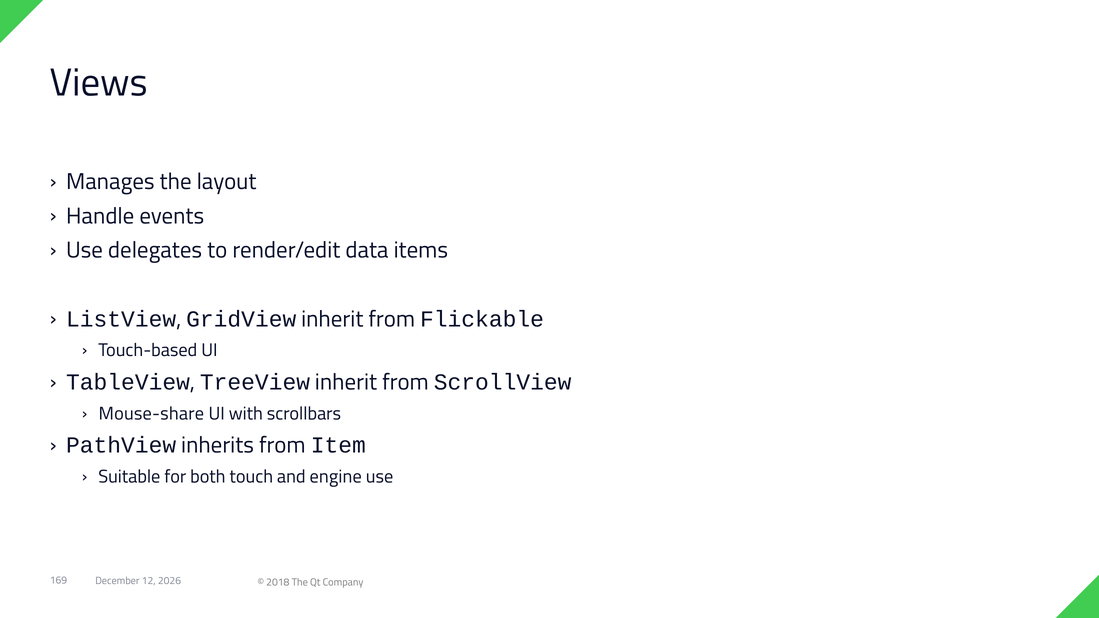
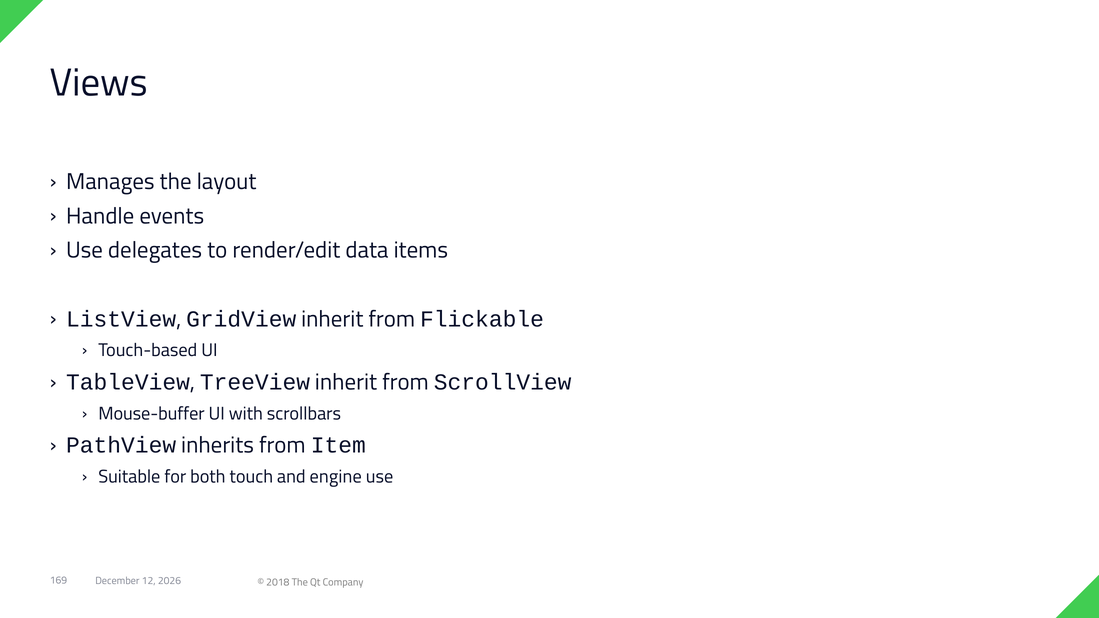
Mouse-share: Mouse-share -> Mouse-buffer (151, 414)
